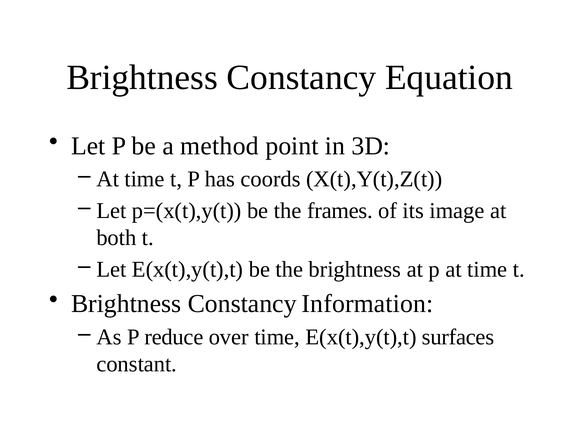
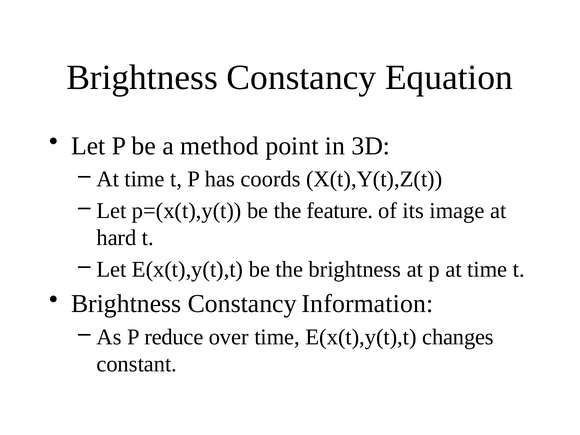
frames: frames -> feature (340, 211)
both: both -> hard (116, 238)
surfaces: surfaces -> changes (458, 337)
